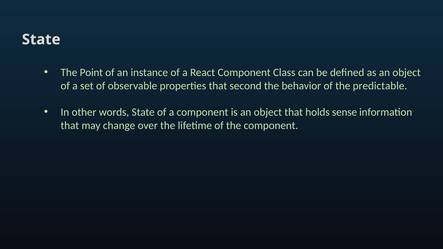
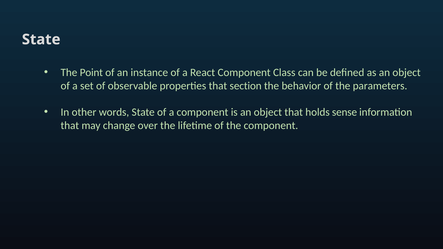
second: second -> section (246, 86)
predictable: predictable -> parameters (380, 86)
